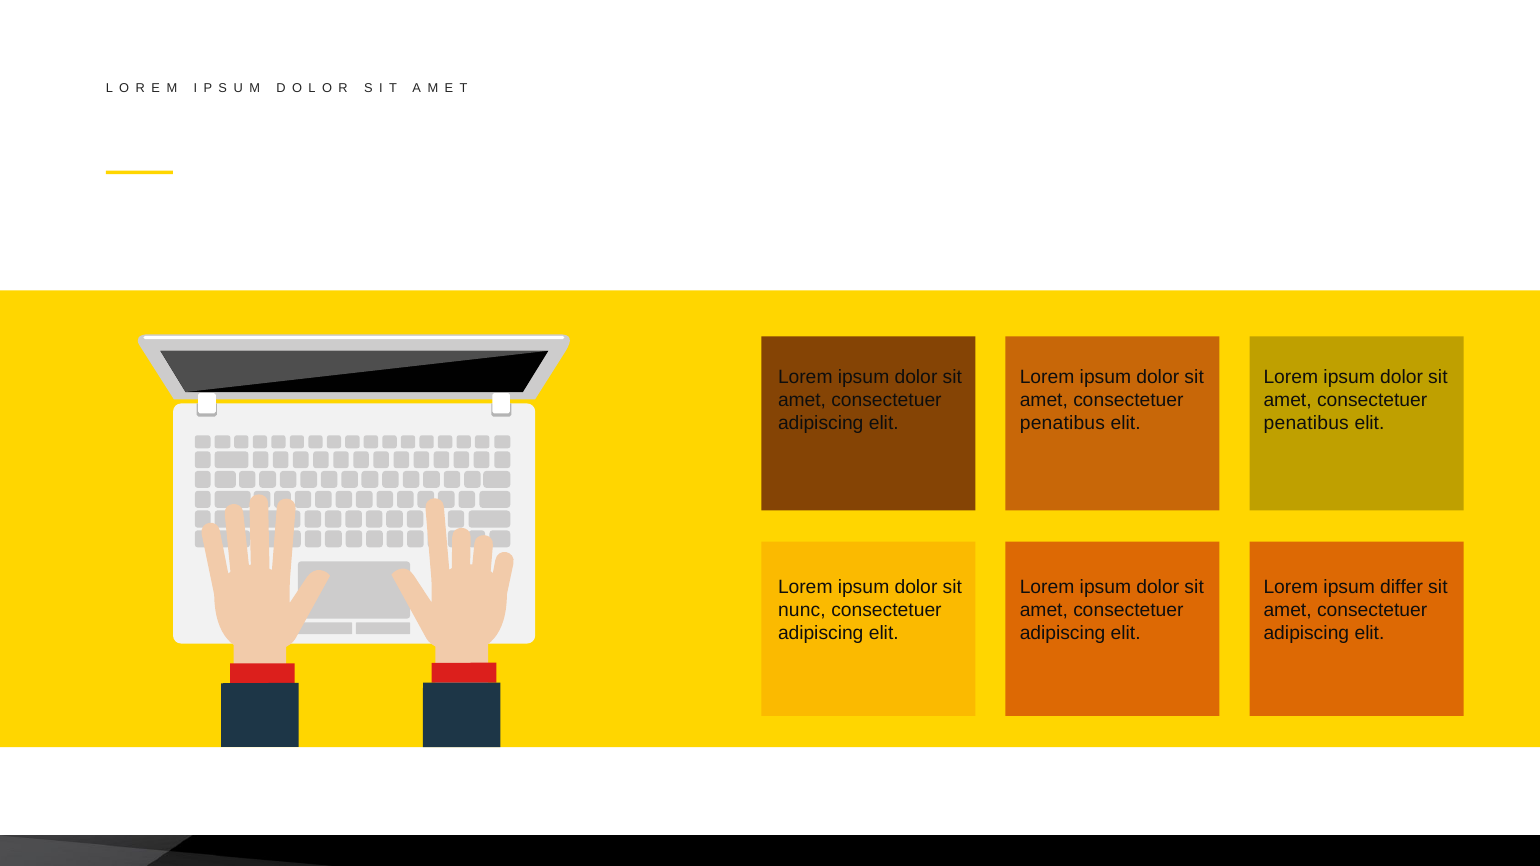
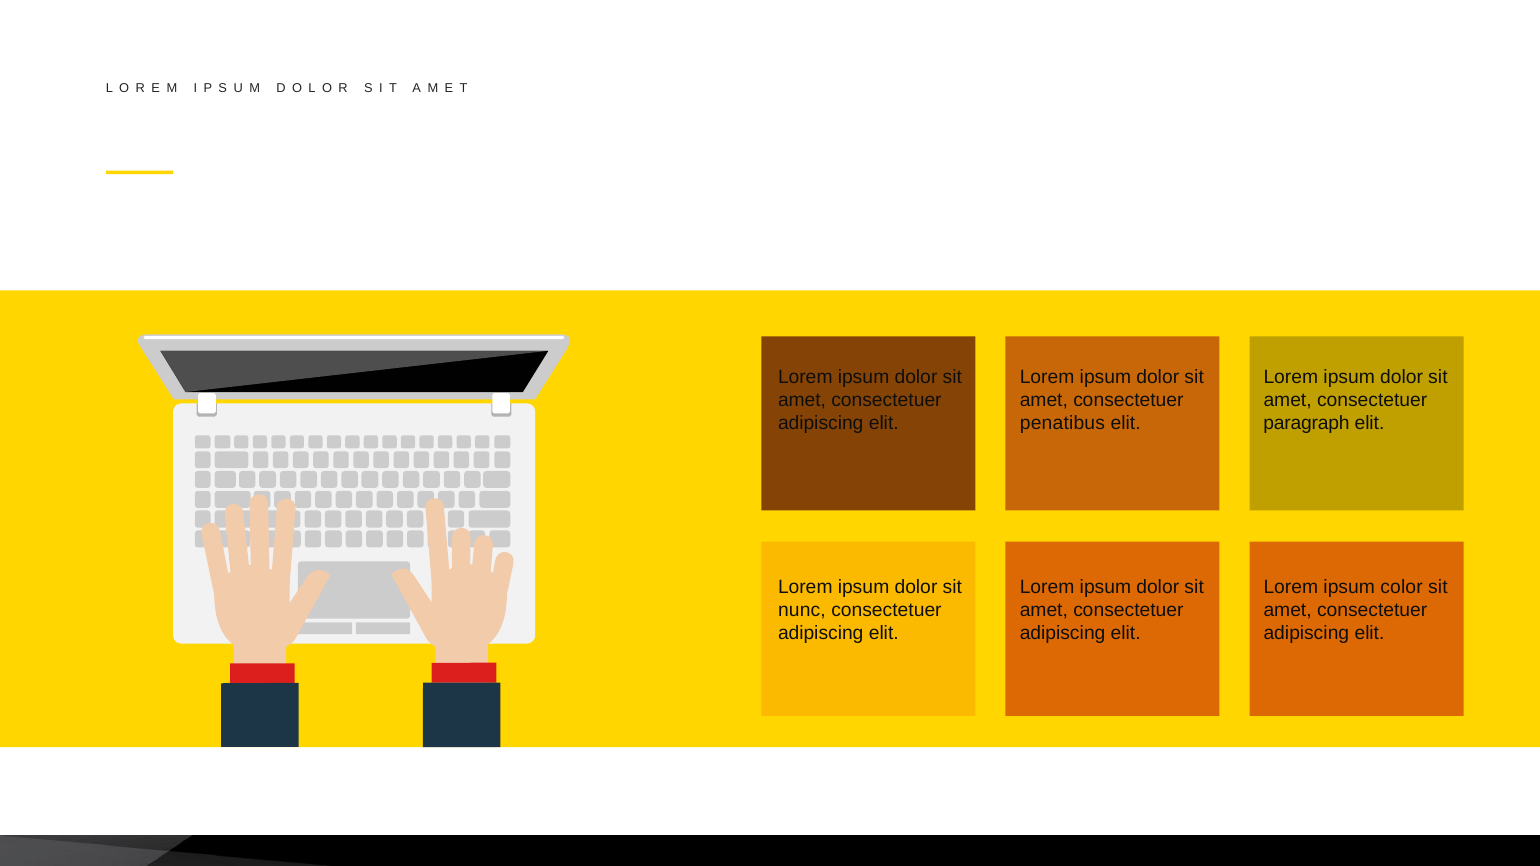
penatibus: penatibus -> paragraph (1306, 424)
differ: differ -> color (1402, 587)
